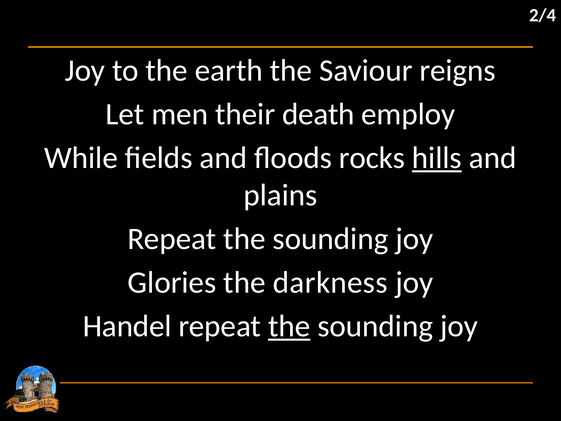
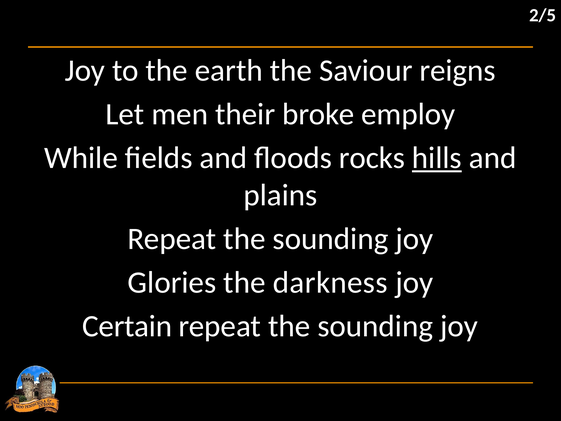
2/4: 2/4 -> 2/5 (543, 15)
death: death -> broke (318, 114)
Handel: Handel -> Certain (127, 326)
the underline: present -> none (289, 326)
